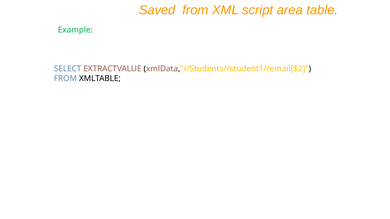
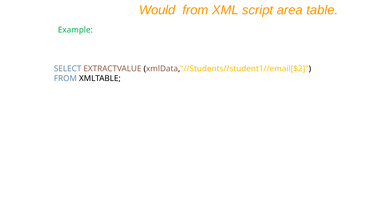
Saved: Saved -> Would (157, 10)
